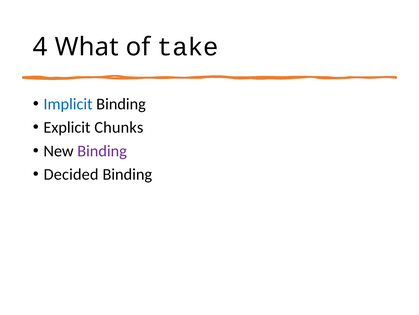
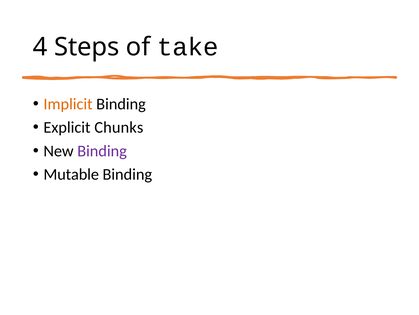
What: What -> Steps (87, 47)
Implicit colour: blue -> orange (68, 104)
Decided: Decided -> Mutable (71, 174)
